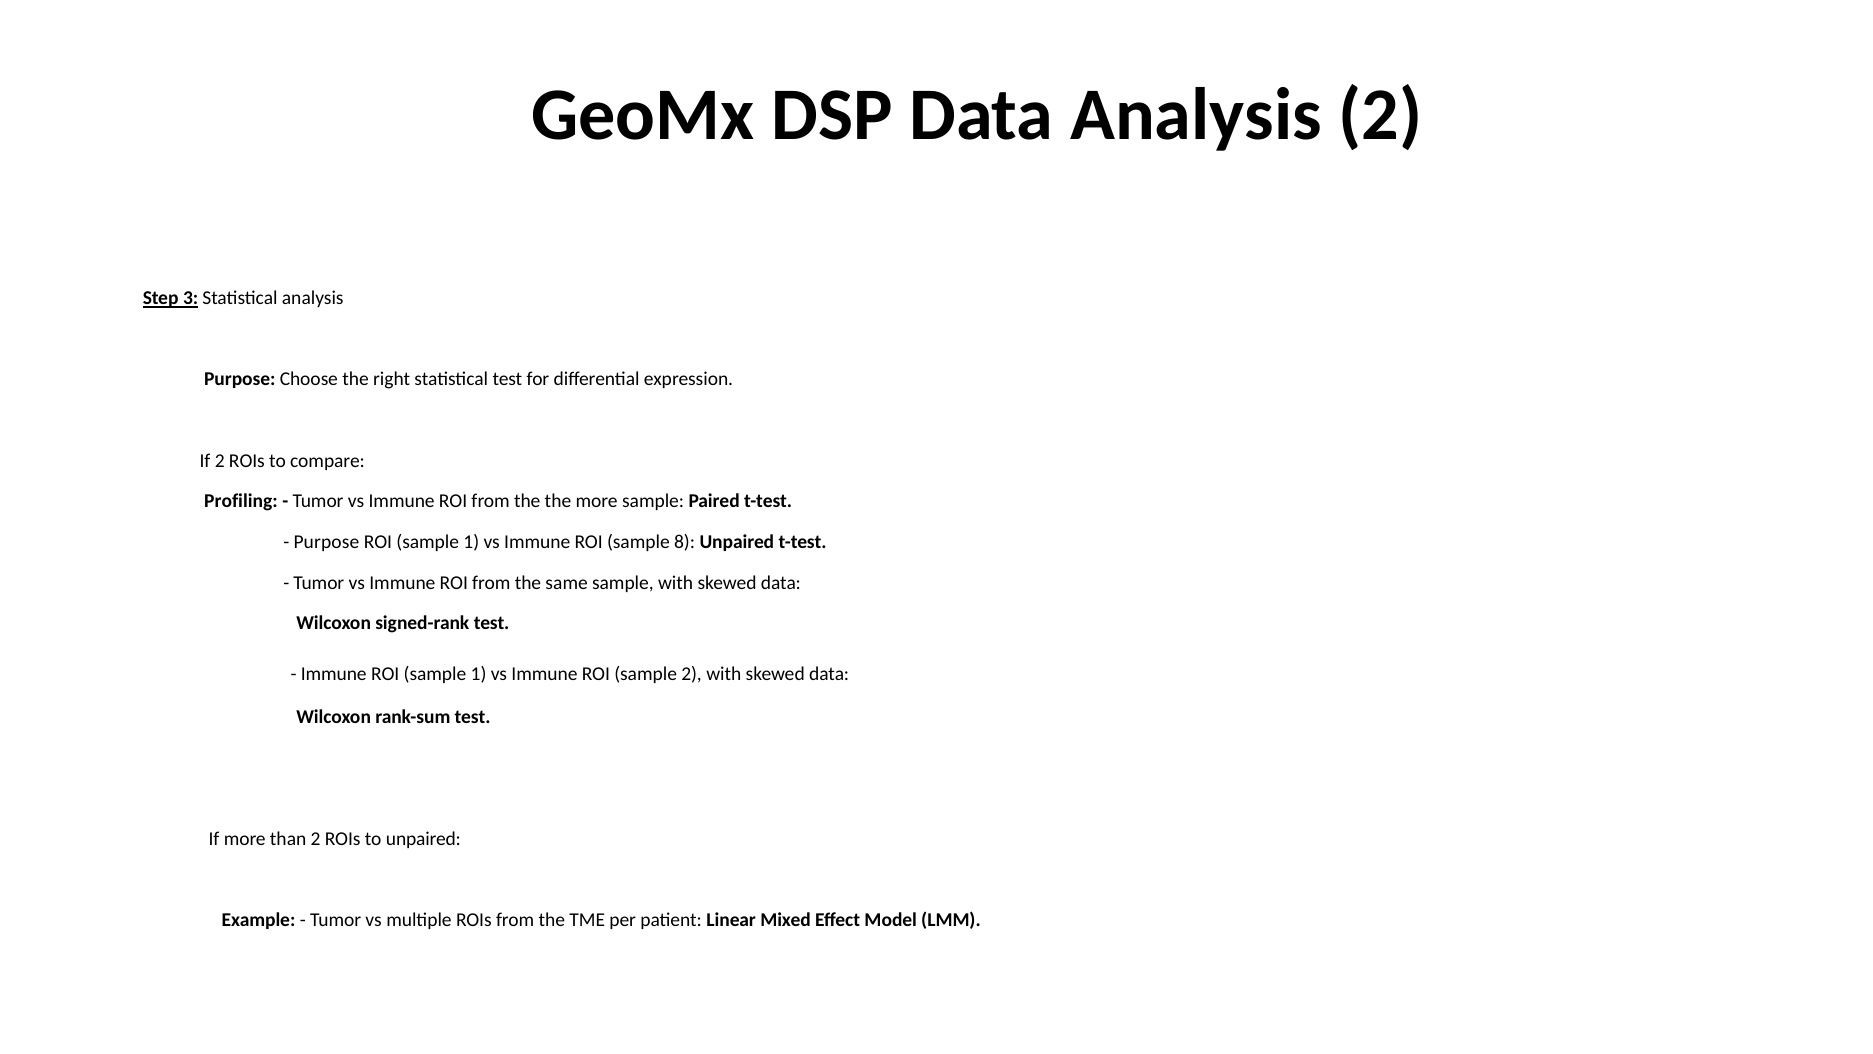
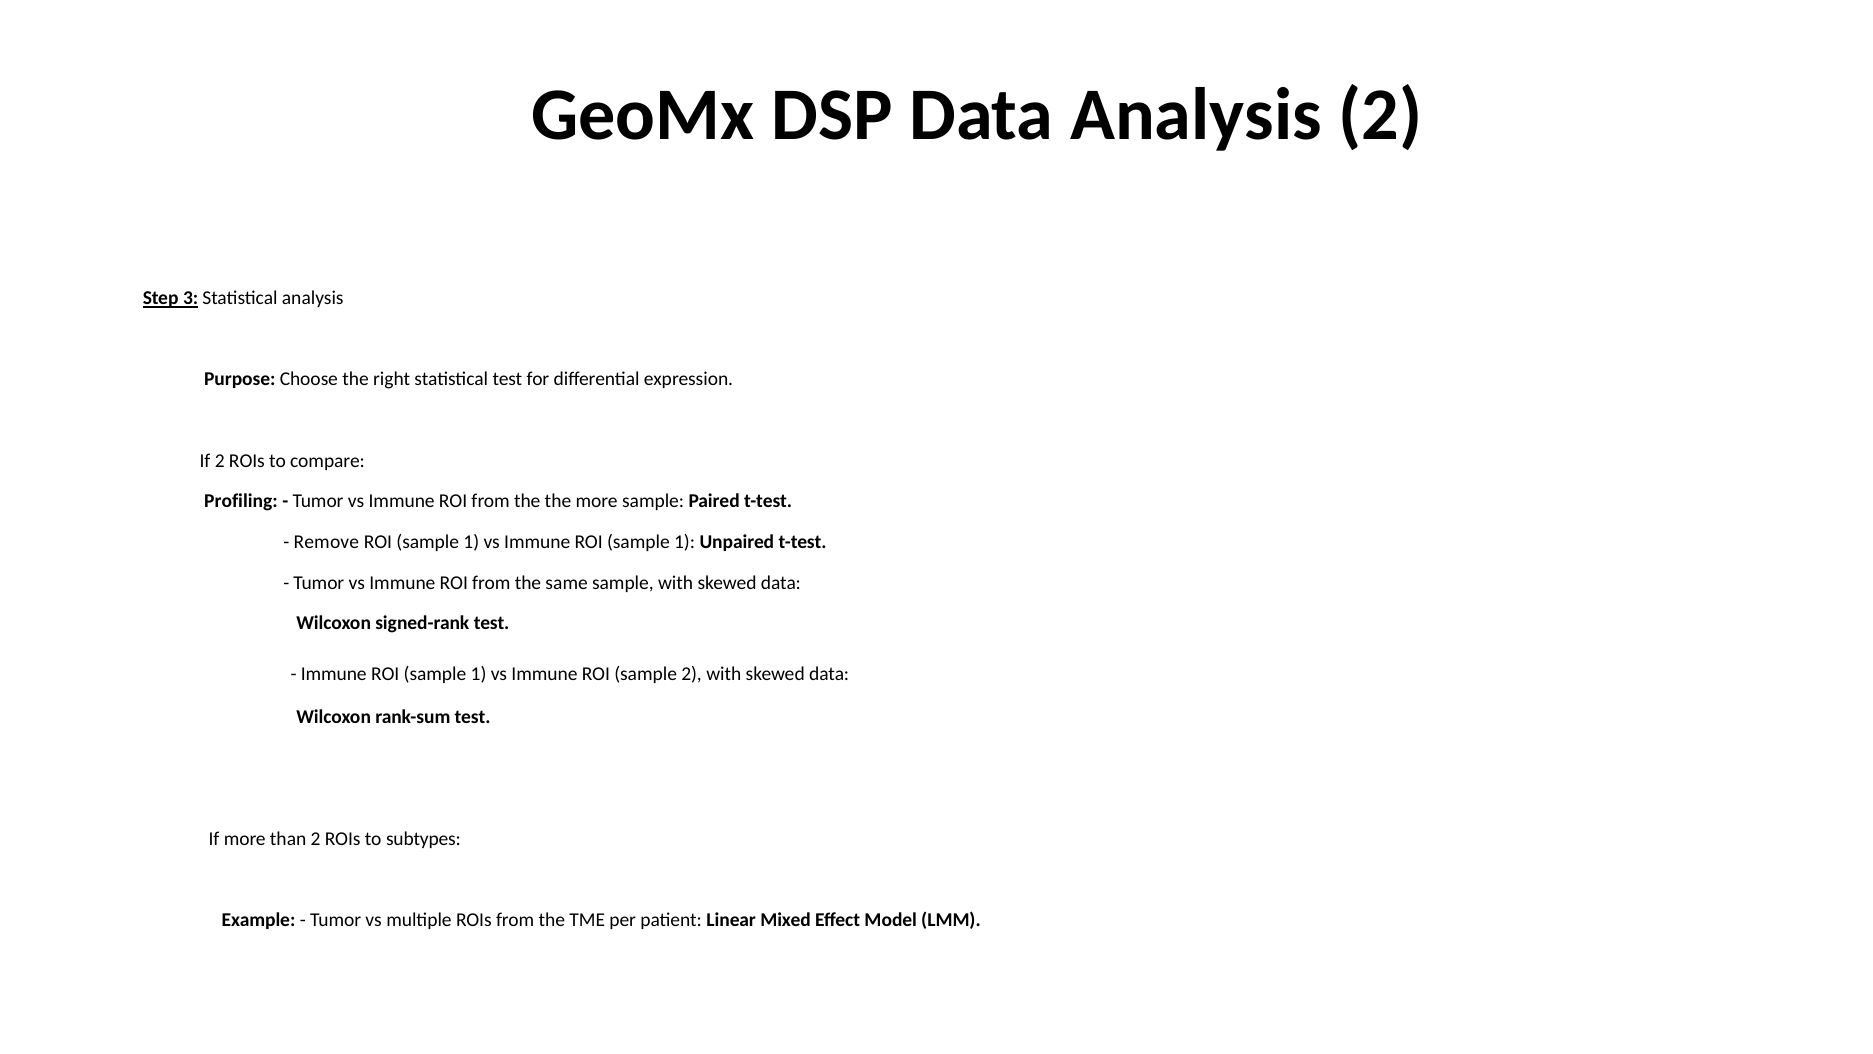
Purpose: Purpose -> Remove (326, 542)
8: 8 -> 1 (685, 542)
to unpaired: unpaired -> subtypes (423, 839)
